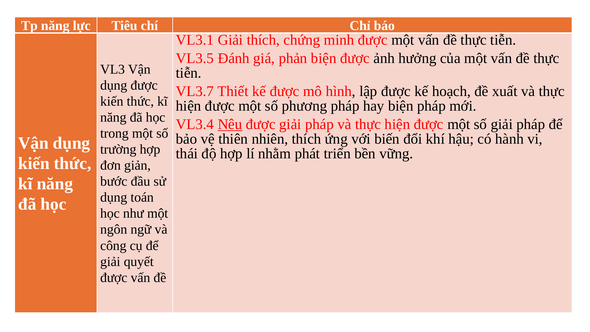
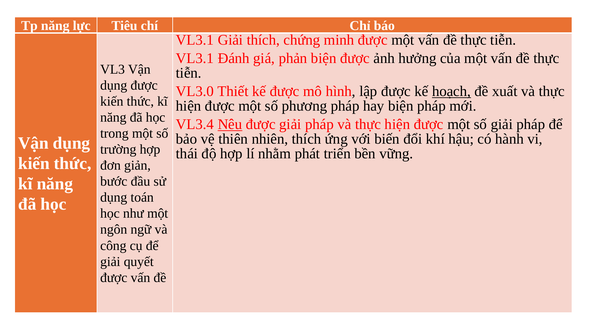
VL3.5: VL3.5 -> VL3.1 (195, 58)
VL3.7: VL3.7 -> VL3.0 (195, 91)
hoạch underline: none -> present (451, 91)
